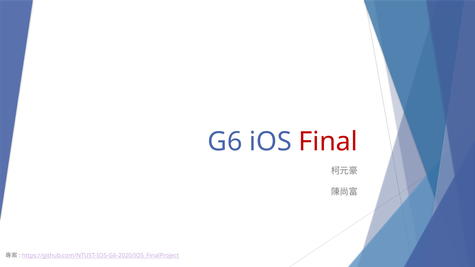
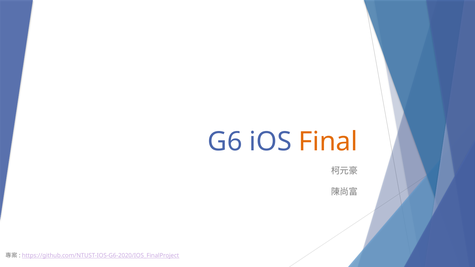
Final colour: red -> orange (328, 142)
